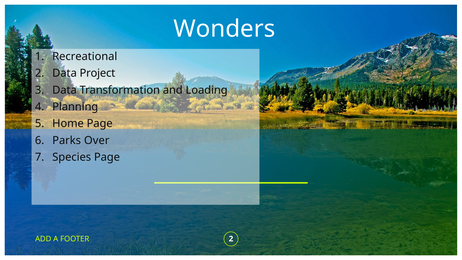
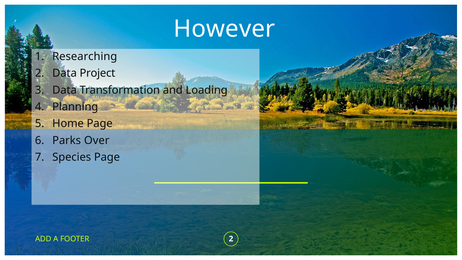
Wonders: Wonders -> However (224, 29)
Recreational: Recreational -> Researching (85, 57)
